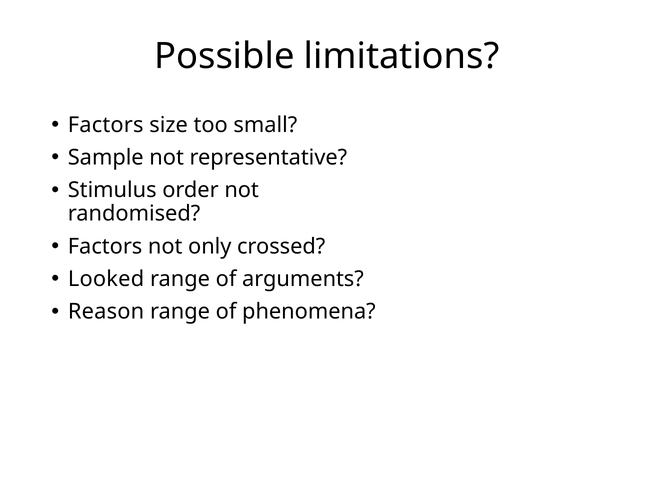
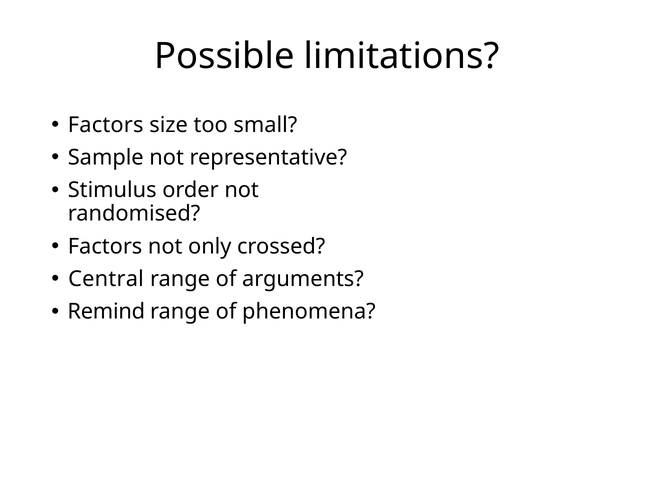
Looked: Looked -> Central (106, 279)
Reason: Reason -> Remind (106, 311)
